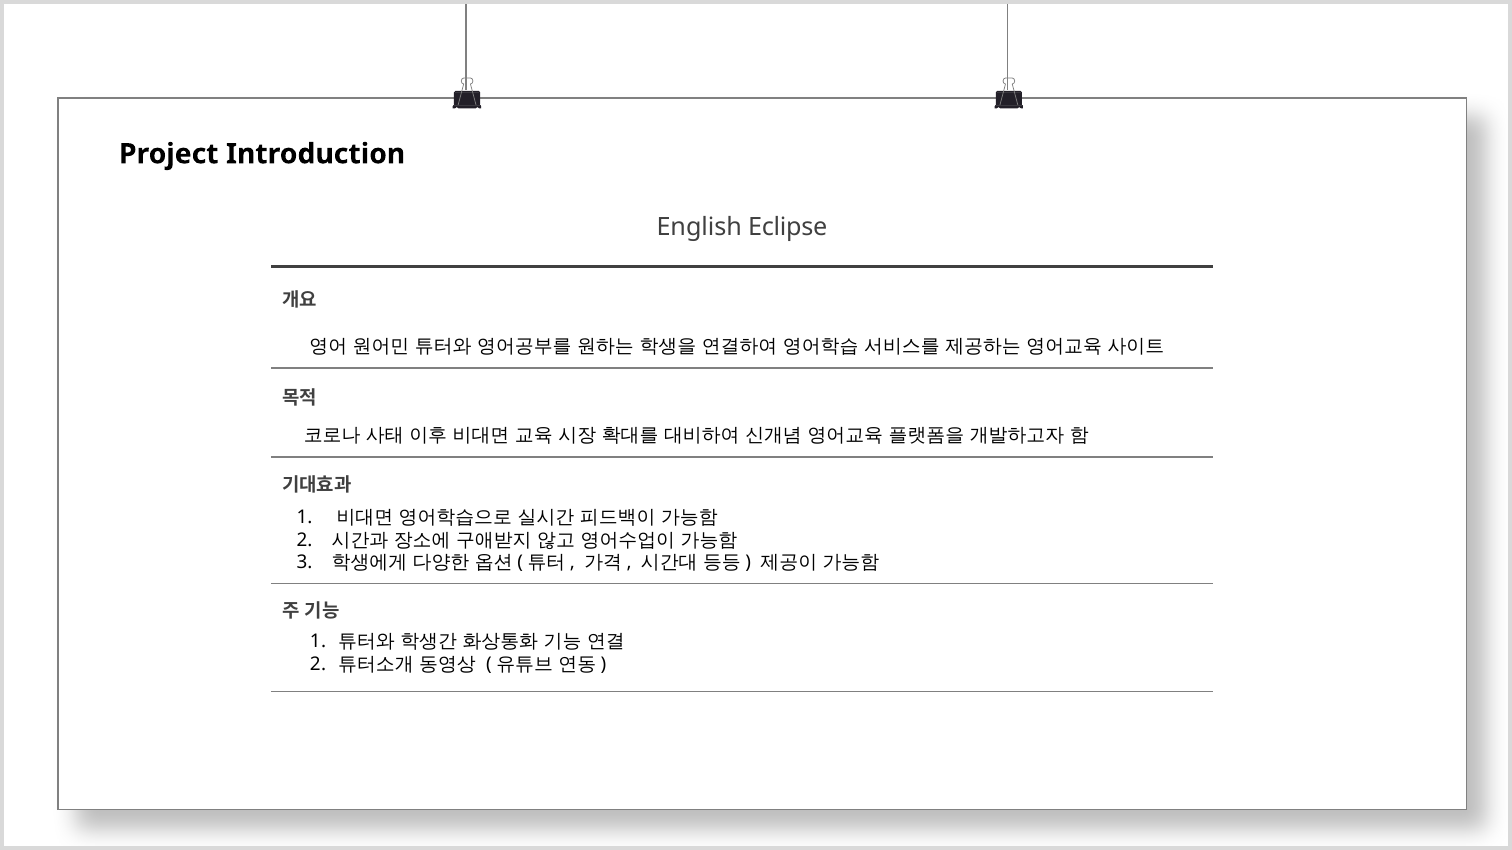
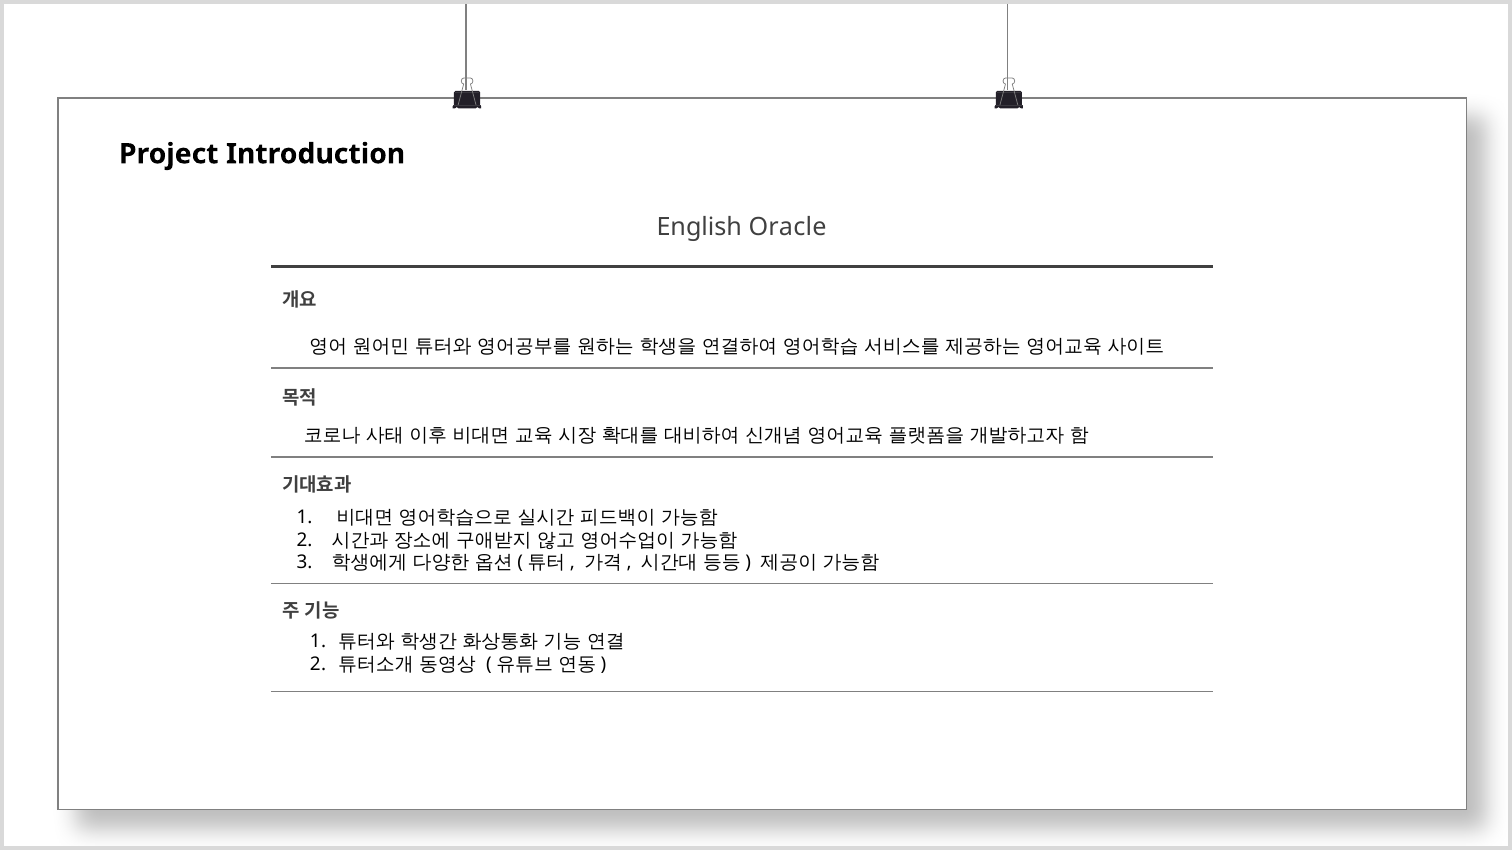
Eclipse: Eclipse -> Oracle (788, 228)
